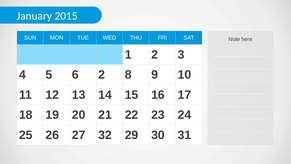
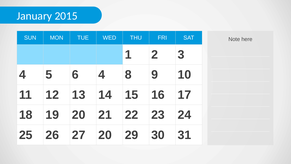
6 2: 2 -> 4 (102, 75)
27 32: 32 -> 20 (105, 135)
